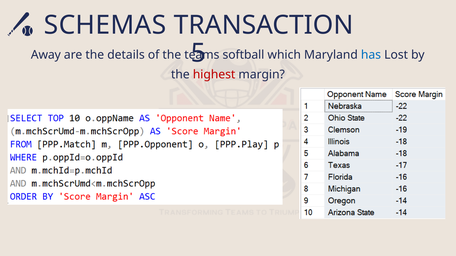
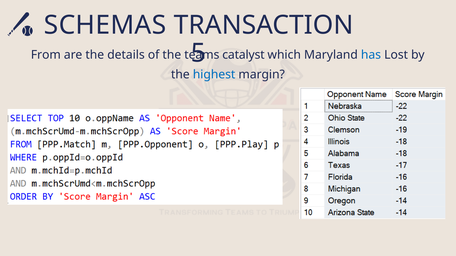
Away: Away -> From (46, 55)
softball: softball -> catalyst (243, 55)
highest colour: red -> blue (214, 75)
